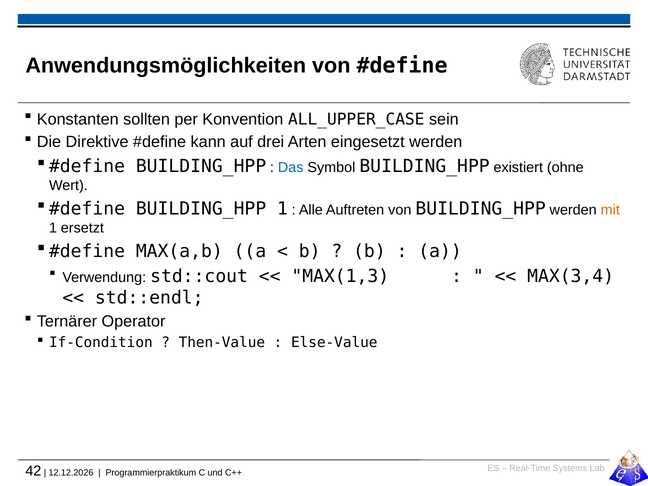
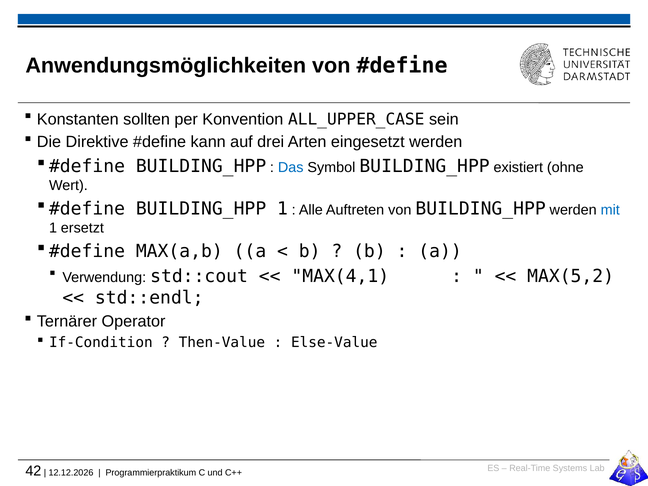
mit colour: orange -> blue (610, 210)
MAX(1,3: MAX(1,3 -> MAX(4,1 (340, 276)
MAX(3,4: MAX(3,4 -> MAX(5,2 (571, 276)
